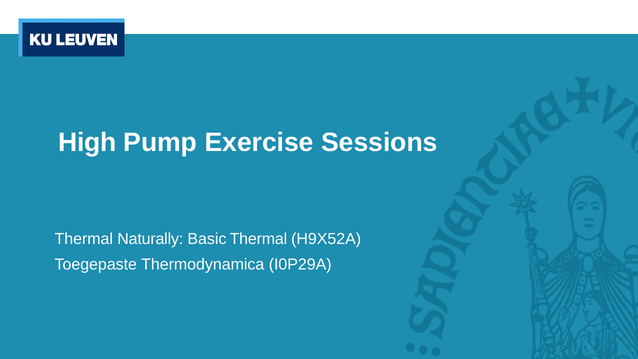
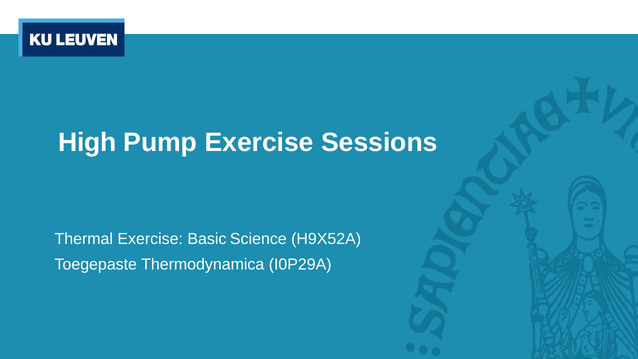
Thermal Naturally: Naturally -> Exercise (150, 239)
Basic Thermal: Thermal -> Science (258, 239)
